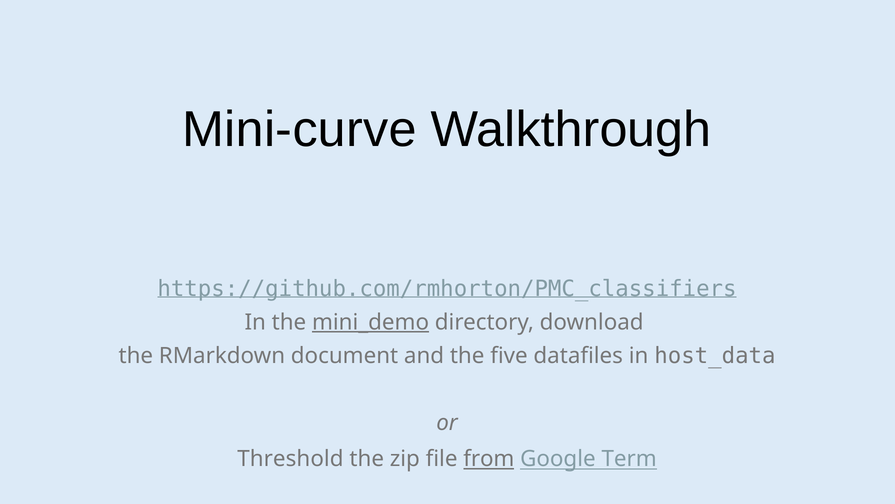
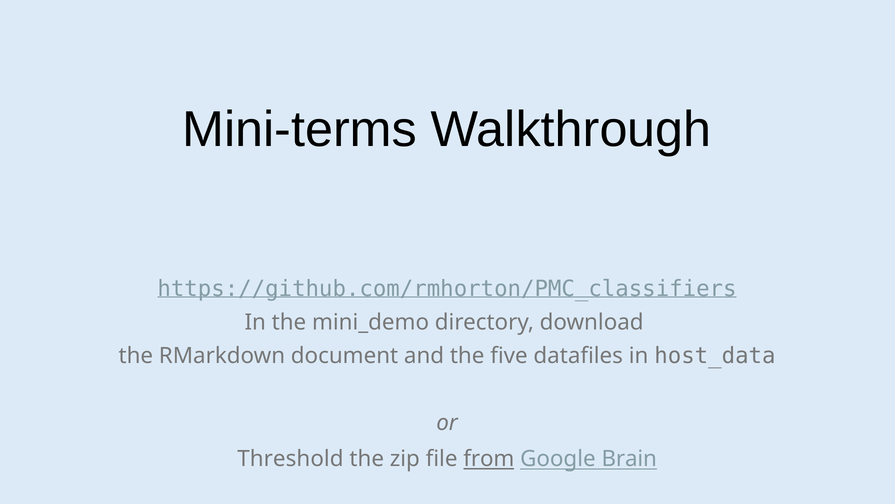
Mini-curve: Mini-curve -> Mini-terms (300, 130)
mini_demo underline: present -> none (371, 322)
Term: Term -> Brain (629, 458)
